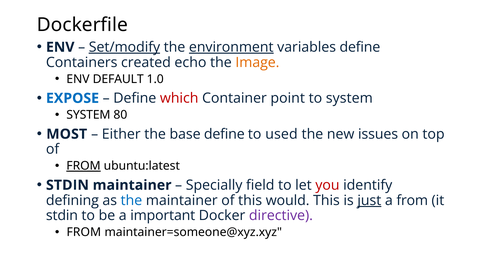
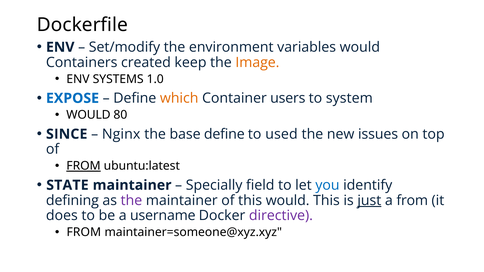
Set/modify underline: present -> none (124, 47)
environment underline: present -> none (231, 47)
variables define: define -> would (360, 47)
echo: echo -> keep (190, 62)
DEFAULT: DEFAULT -> SYSTEMS (118, 79)
which colour: red -> orange (179, 98)
point: point -> users (288, 98)
SYSTEM: SYSTEM -> WOULD (88, 115)
MOST: MOST -> SINCE (67, 134)
Either: Either -> Nginx (121, 134)
STDIN: STDIN -> STATE (67, 185)
you colour: red -> blue (327, 185)
the colour: blue -> purple (131, 201)
stdin: stdin -> does (62, 216)
important: important -> username (163, 216)
